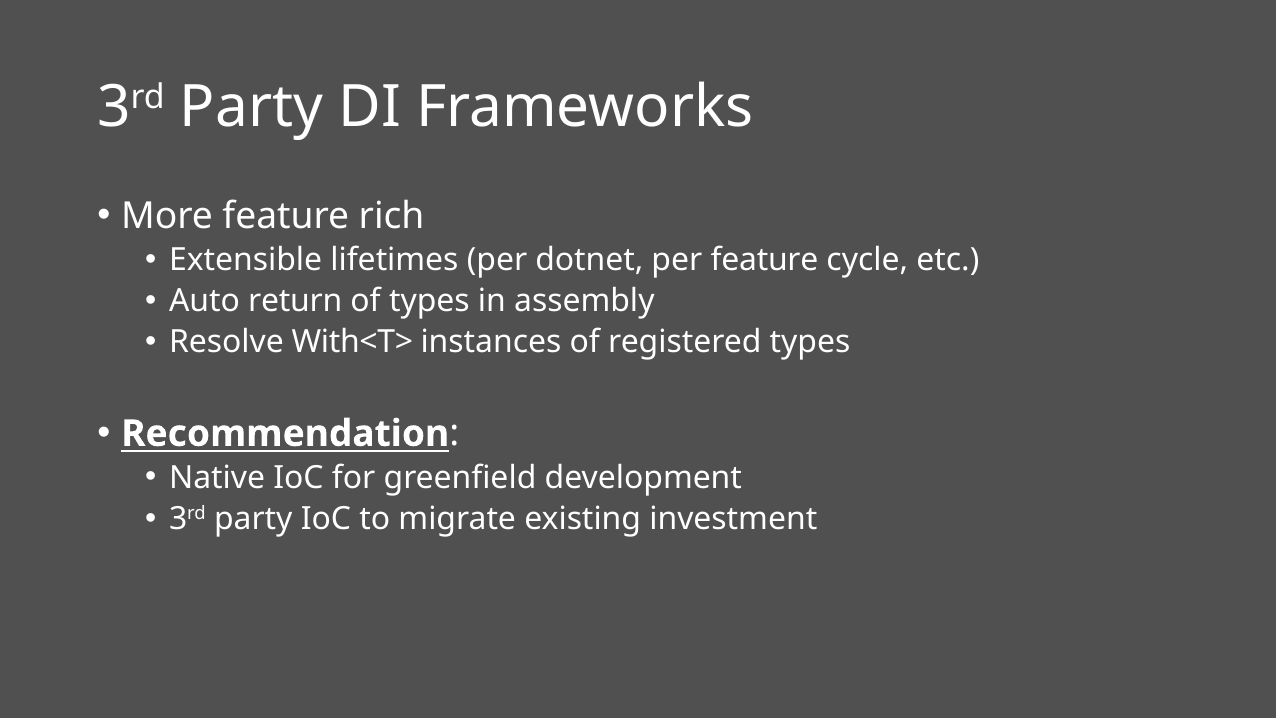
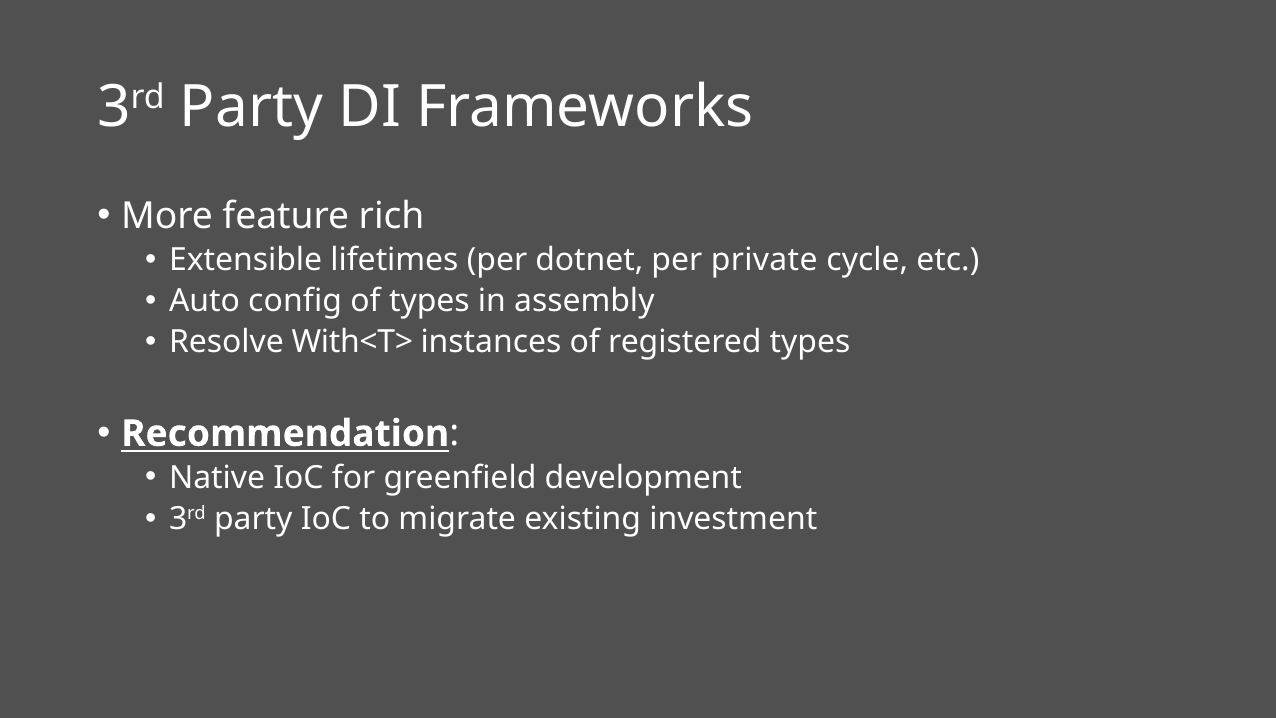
per feature: feature -> private (764, 260)
return: return -> config (295, 301)
